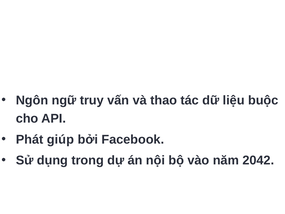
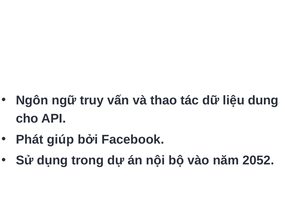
buộc: buộc -> dung (263, 100)
2042: 2042 -> 2052 (258, 160)
